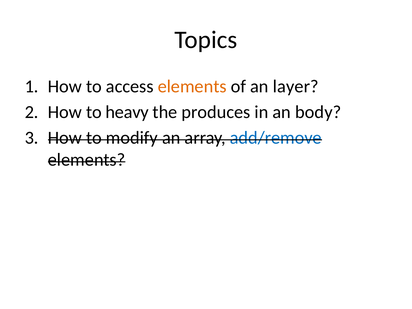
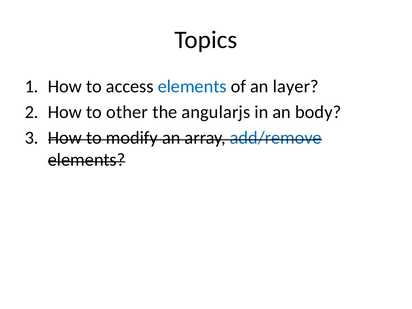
elements colour: orange -> blue (192, 86)
heavy: heavy -> other (127, 112)
produces: produces -> angularjs (216, 112)
